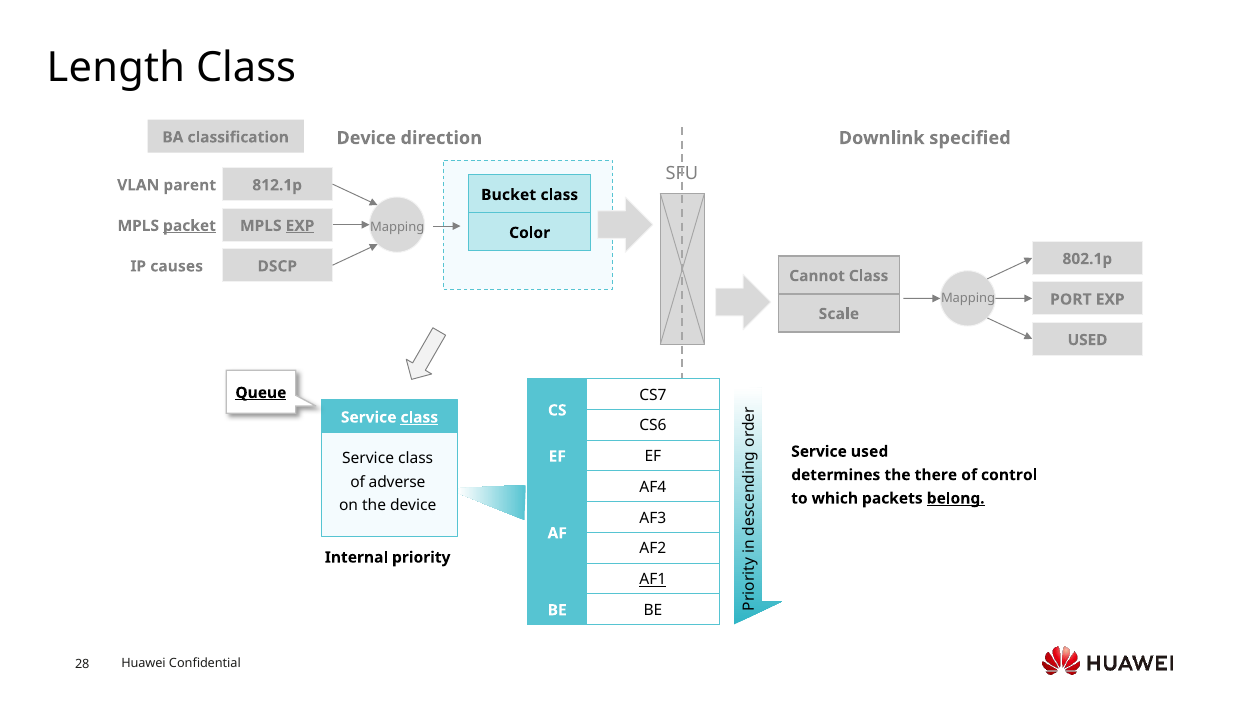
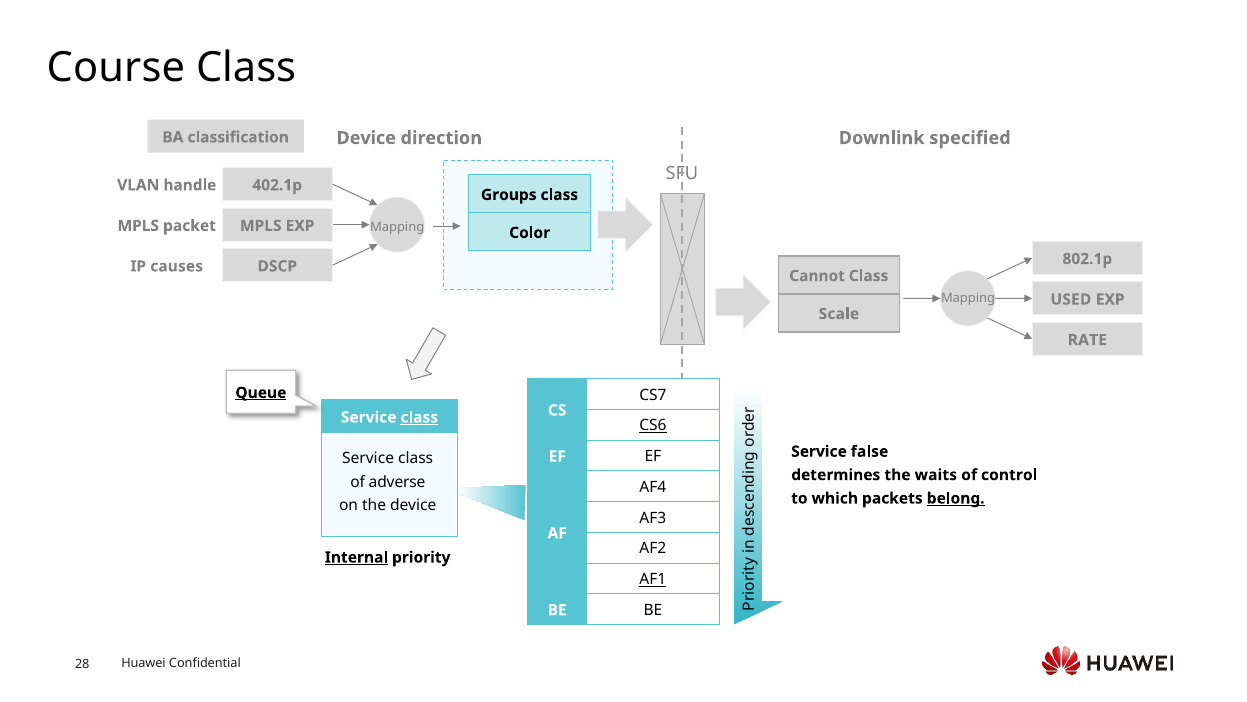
Length: Length -> Course (116, 68)
parent: parent -> handle (190, 185)
812.1p: 812.1p -> 402.1p (277, 185)
Bucket: Bucket -> Groups (509, 195)
packet underline: present -> none (190, 226)
EXP underline: present -> none (300, 226)
PORT: PORT -> USED (1071, 299)
USED: USED -> RATE (1087, 340)
CS6 underline: none -> present (653, 425)
Service used: used -> false (870, 451)
there: there -> waits (936, 475)
Internal underline: none -> present (356, 557)
